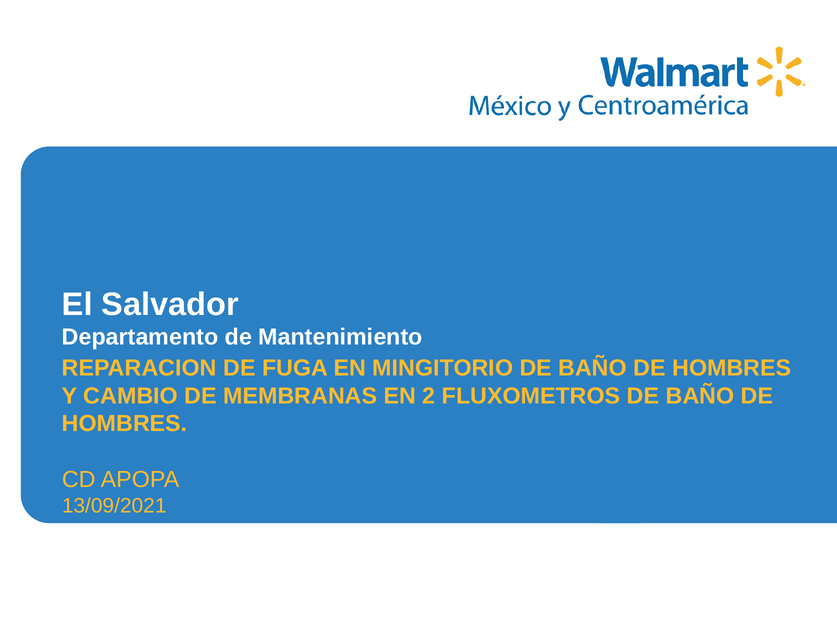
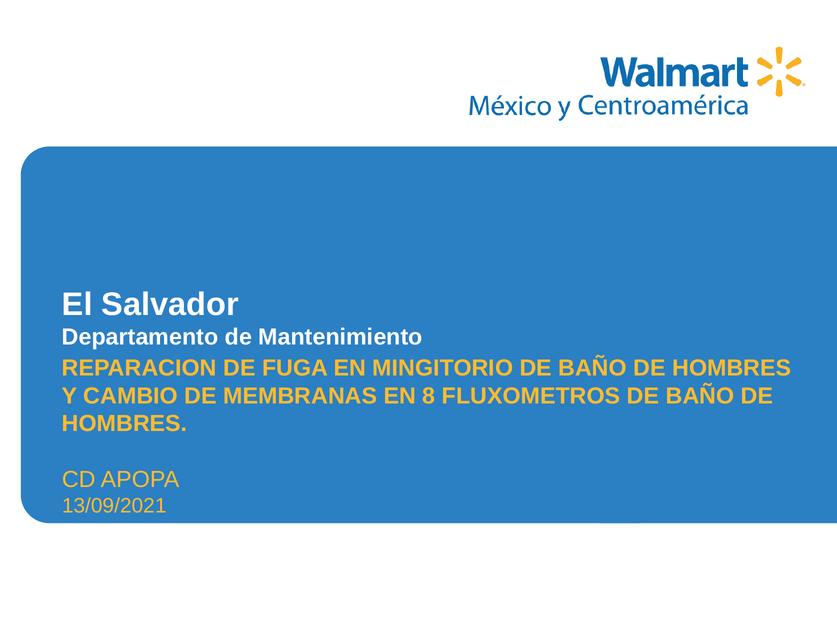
2: 2 -> 8 (429, 396)
